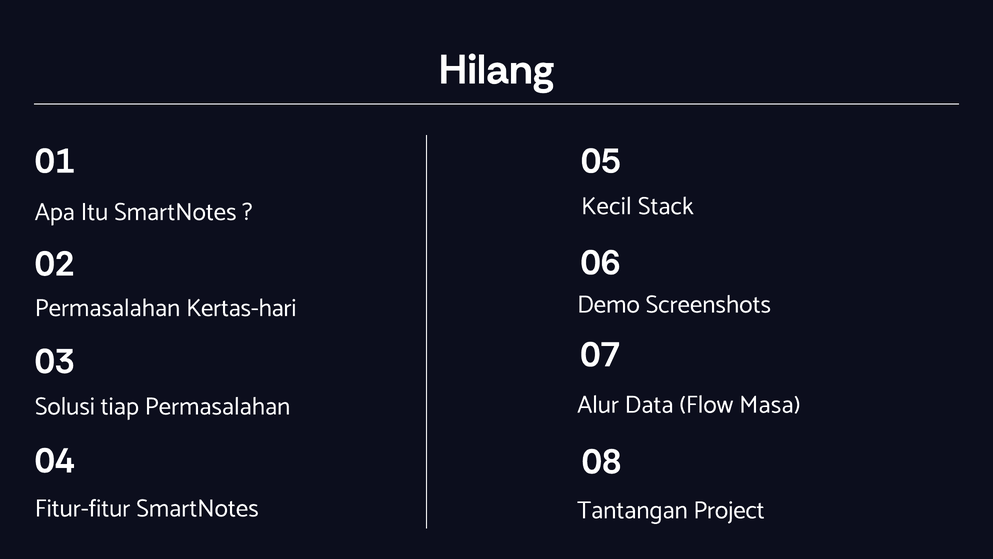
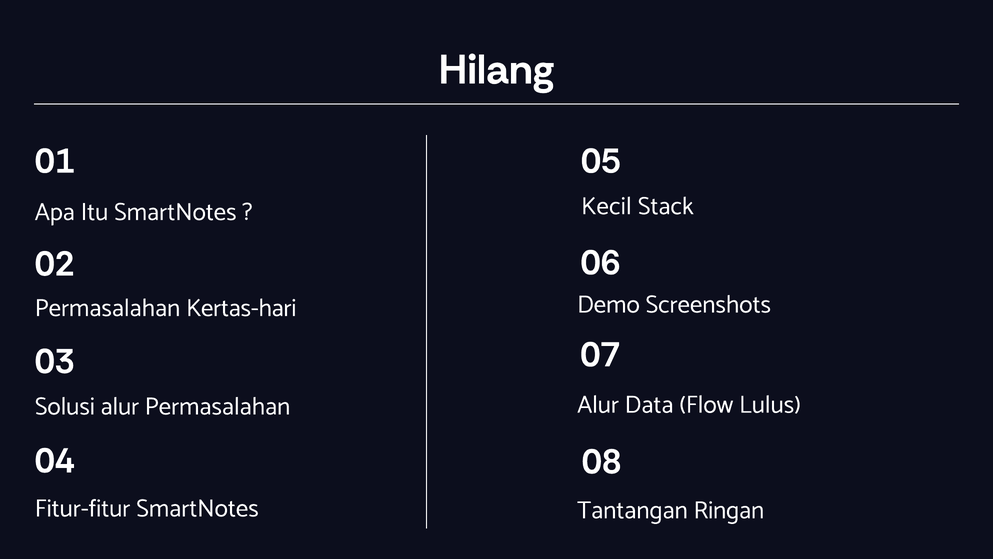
Masa: Masa -> Lulus (770, 404)
Solusi tiap: tiap -> alur (120, 406)
Project: Project -> Ringan (729, 510)
